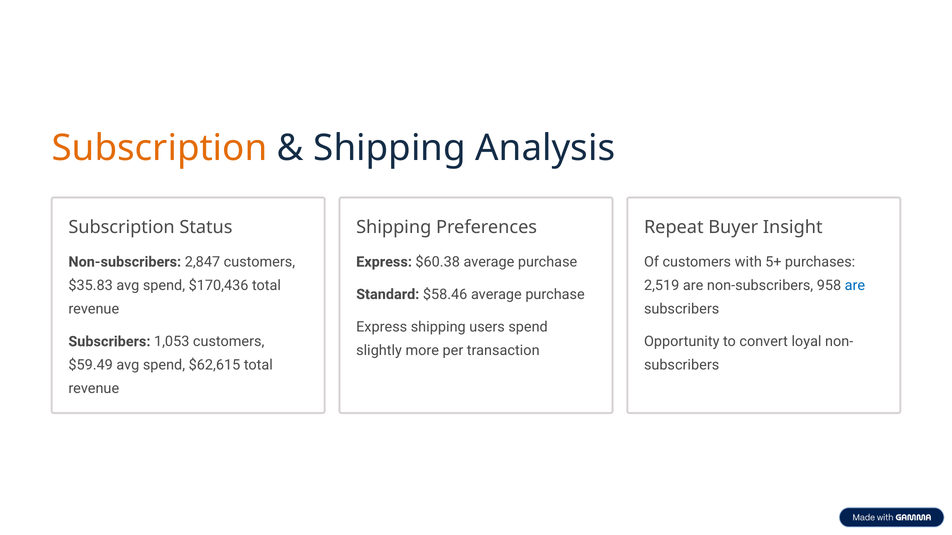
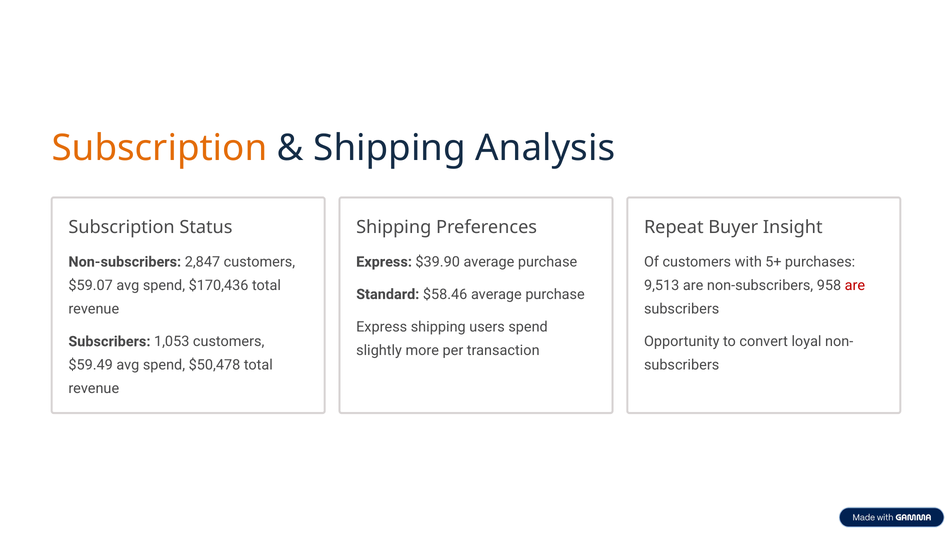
$60.38: $60.38 -> $39.90 (438, 262)
$35.83: $35.83 -> $59.07 (91, 286)
2,519: 2,519 -> 9,513 (662, 286)
are colour: blue -> red (855, 286)
$62,615: $62,615 -> $50,478 (215, 365)
